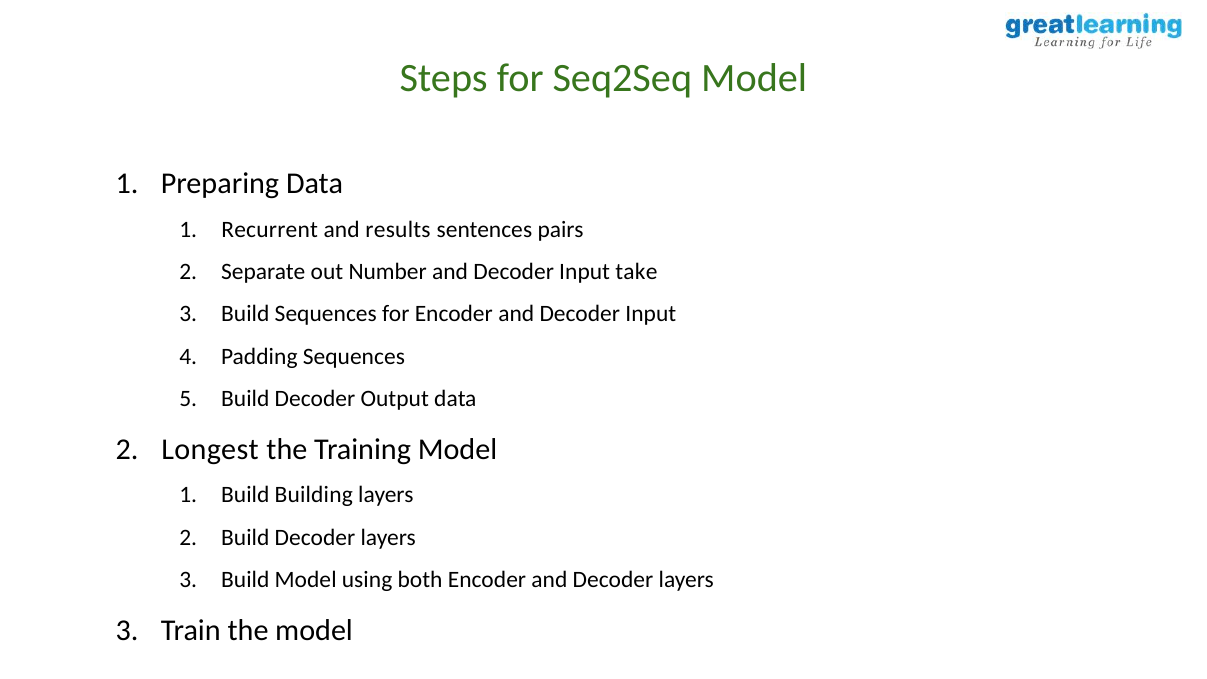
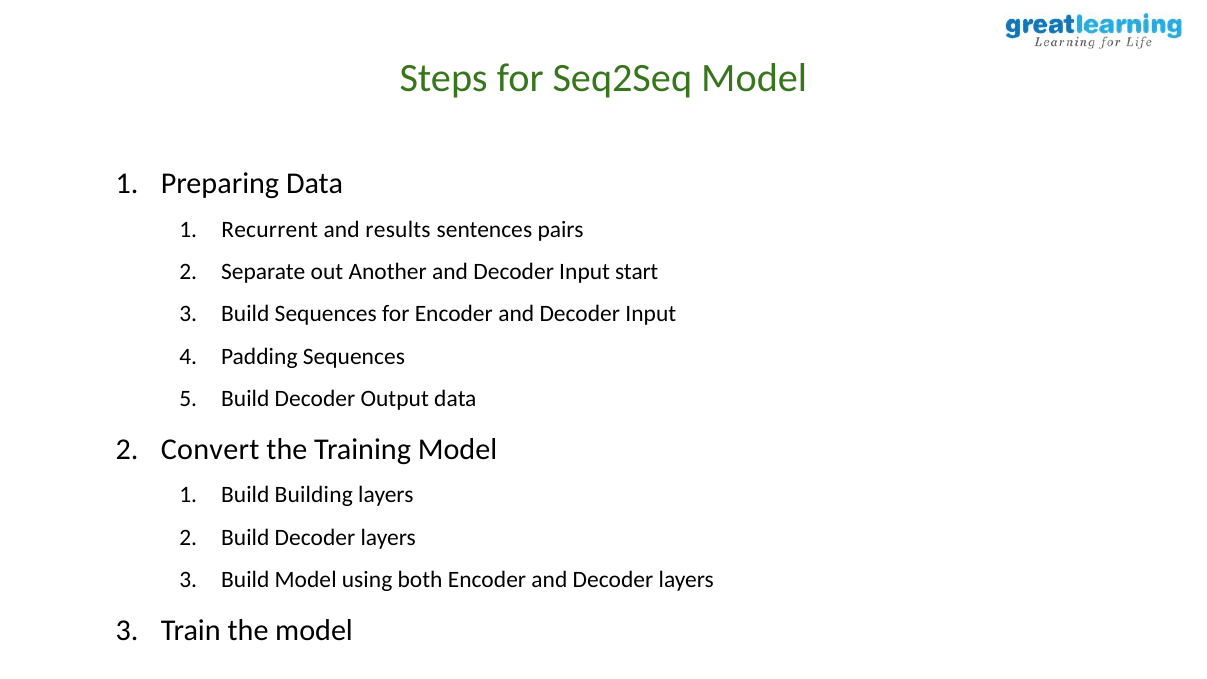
Number: Number -> Another (388, 272)
take: take -> start (637, 272)
Longest: Longest -> Convert (210, 449)
